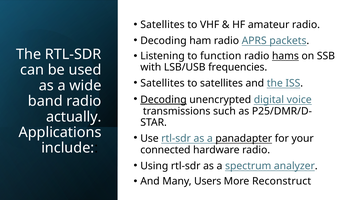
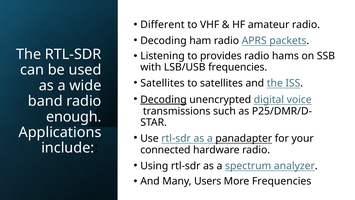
Satellites: Satellites -> Different (162, 25)
function: function -> provides (221, 56)
hams underline: present -> none (285, 56)
actually: actually -> enough (74, 117)
More Reconstruct: Reconstruct -> Frequencies (282, 181)
